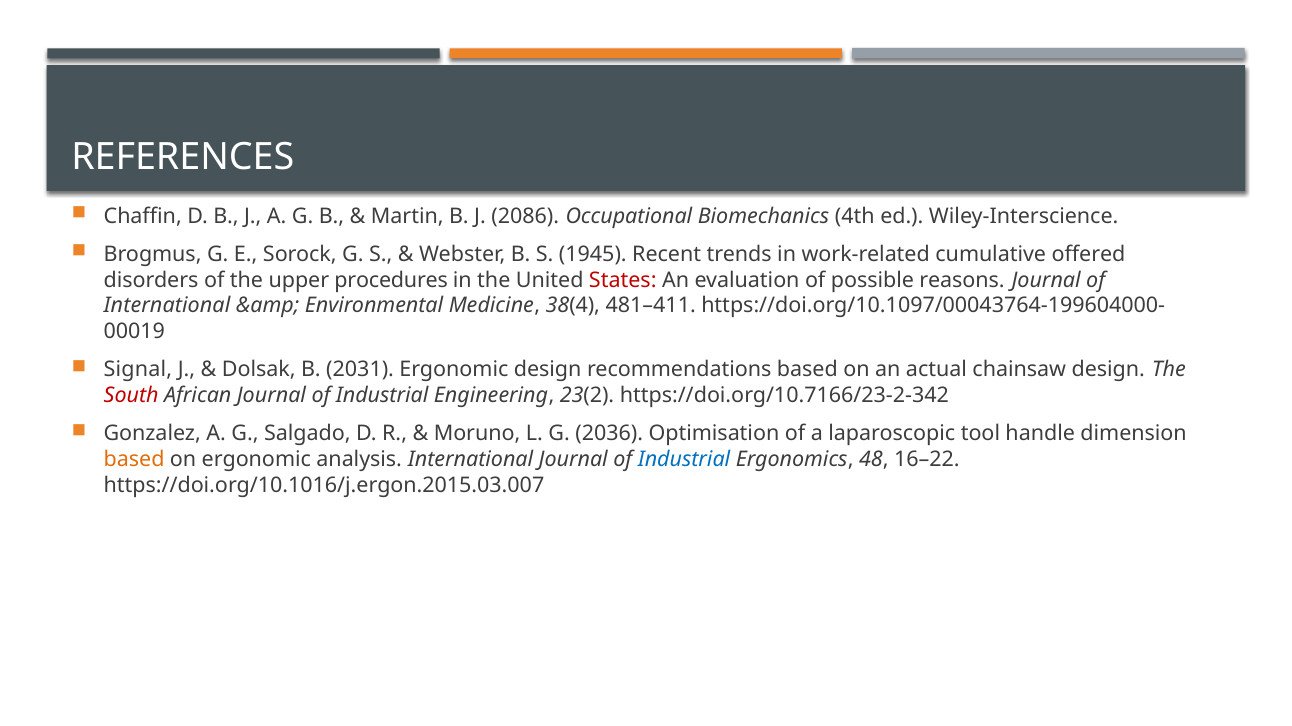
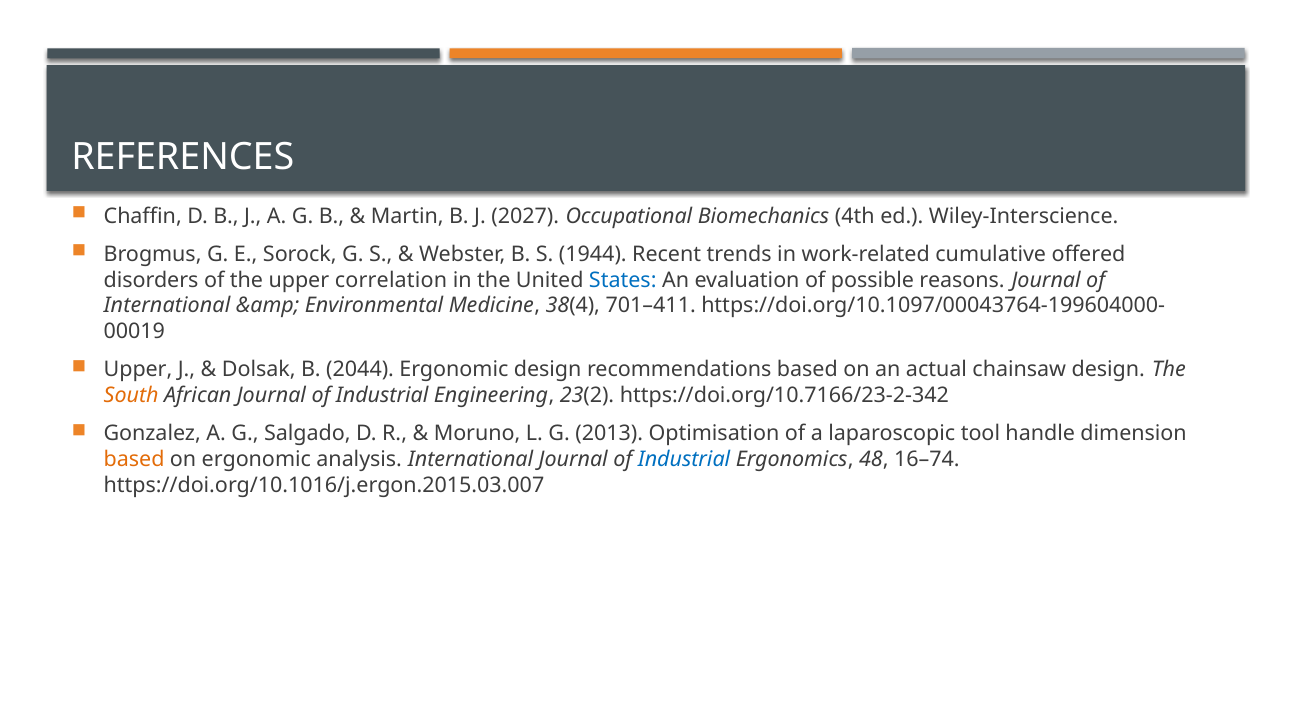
2086: 2086 -> 2027 (525, 216)
1945: 1945 -> 1944 (593, 254)
procedures: procedures -> correlation (391, 280)
States colour: red -> blue (623, 280)
481–411: 481–411 -> 701–411 (651, 306)
Signal: Signal -> Upper (138, 370)
2031: 2031 -> 2044 (360, 370)
South colour: red -> orange (131, 396)
2036: 2036 -> 2013 (609, 434)
16–22: 16–22 -> 16–74 (927, 460)
